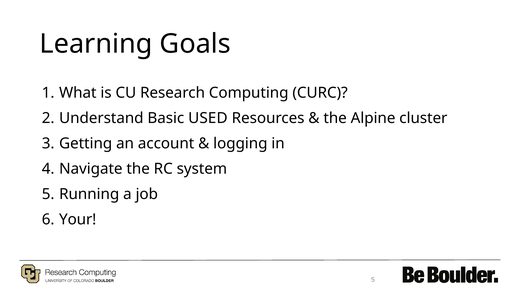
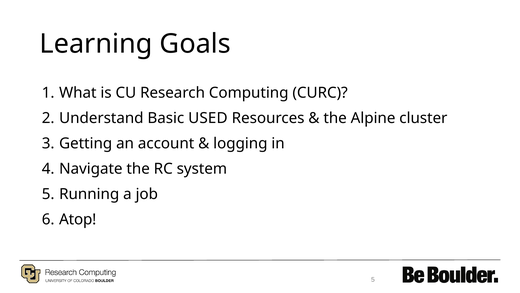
Your: Your -> Atop (78, 219)
